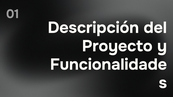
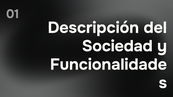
Proyecto: Proyecto -> Sociedad (117, 46)
